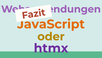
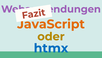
htmx colour: purple -> blue (51, 48)
